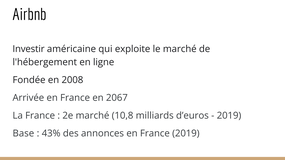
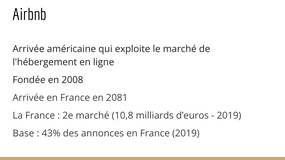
Investir: Investir -> Arrivée (28, 49)
2067: 2067 -> 2081 (117, 98)
